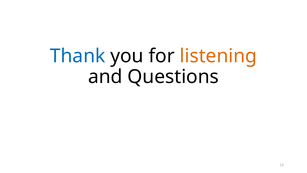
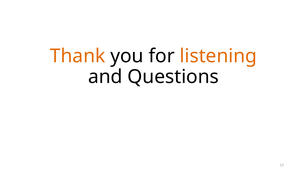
Thank colour: blue -> orange (78, 56)
